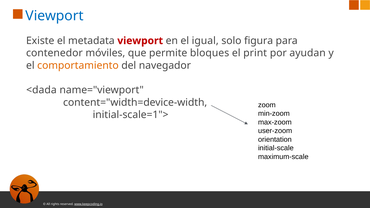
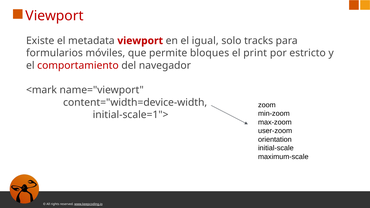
Viewport colour: blue -> red (55, 16)
figura: figura -> tracks (259, 41)
contenedor: contenedor -> formularios (54, 53)
ayudan: ayudan -> estricto (308, 53)
comportamiento colour: orange -> red (78, 65)
<dada: <dada -> <mark (42, 90)
